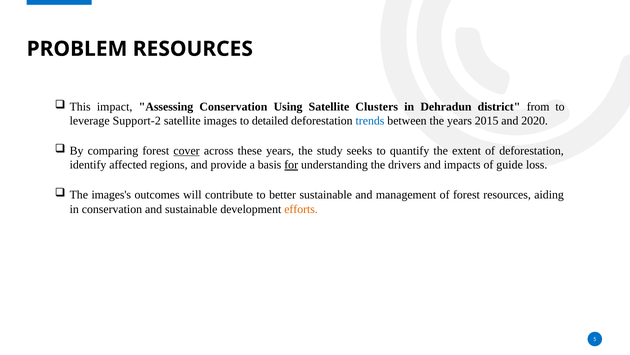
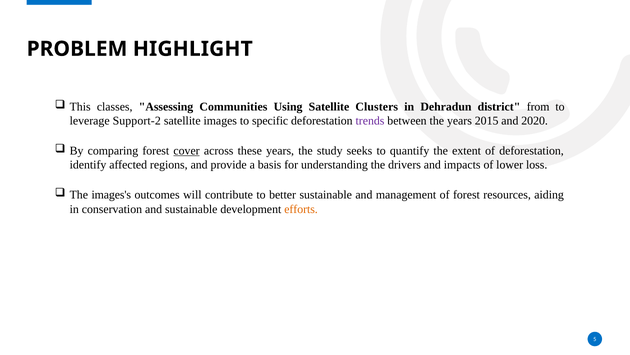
PROBLEM RESOURCES: RESOURCES -> HIGHLIGHT (193, 49)
impact: impact -> classes (115, 106)
Assessing Conservation: Conservation -> Communities (233, 106)
detailed: detailed -> specific (270, 121)
trends colour: blue -> purple (370, 121)
for underline: present -> none (291, 165)
guide: guide -> lower (510, 165)
